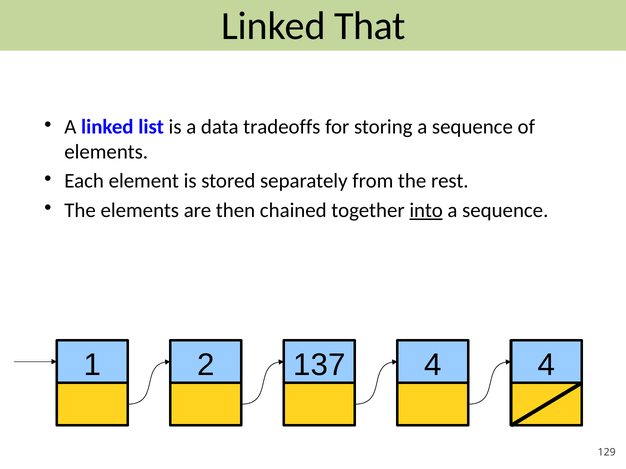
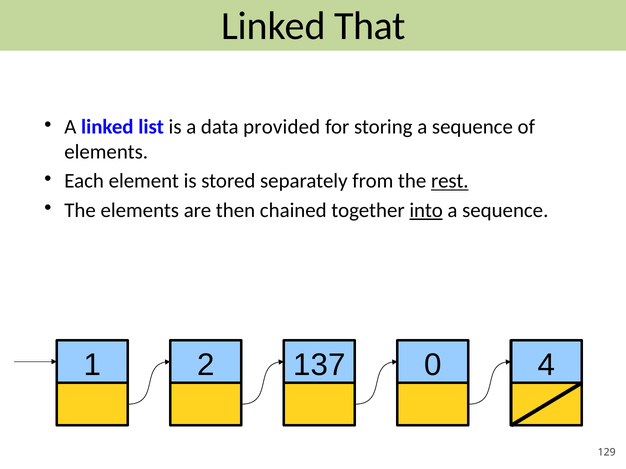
tradeoffs: tradeoffs -> provided (282, 127)
rest underline: none -> present (450, 181)
2 4: 4 -> 0 (433, 365)
